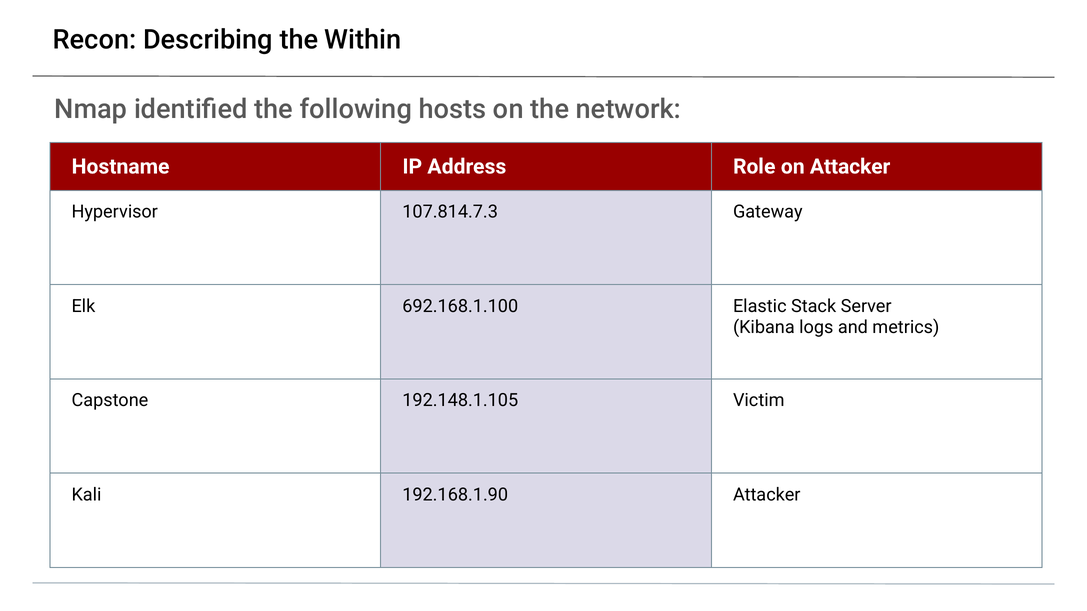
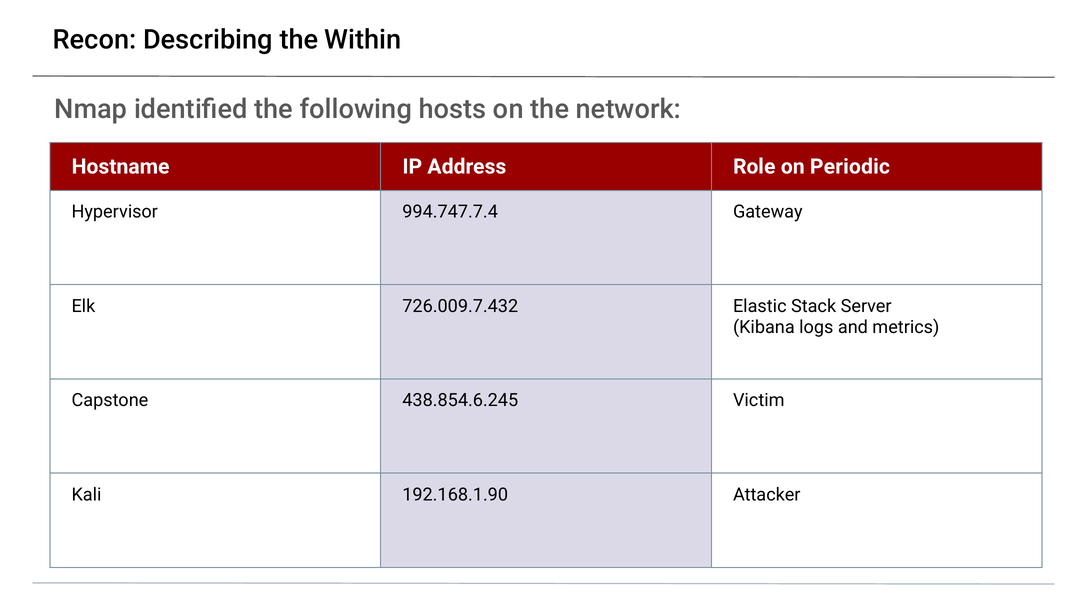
on Attacker: Attacker -> Periodic (850, 167)
107.814.7.3: 107.814.7.3 -> 994.747.7.4 (450, 212)
692.168.1.100: 692.168.1.100 -> 726.009.7.432 (460, 306)
192.148.1.105: 192.148.1.105 -> 438.854.6.245 (460, 401)
